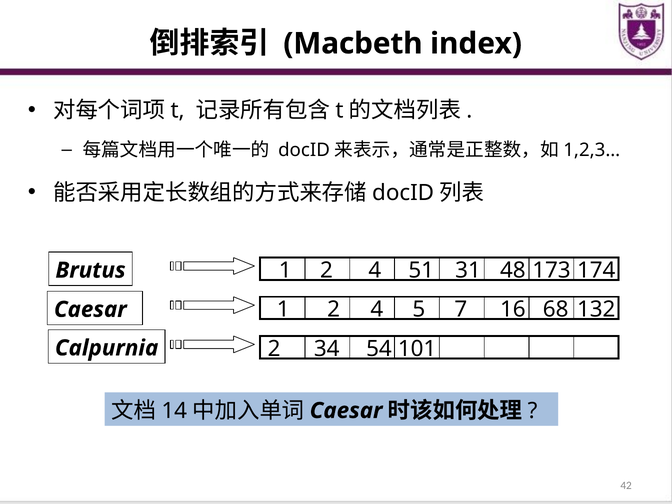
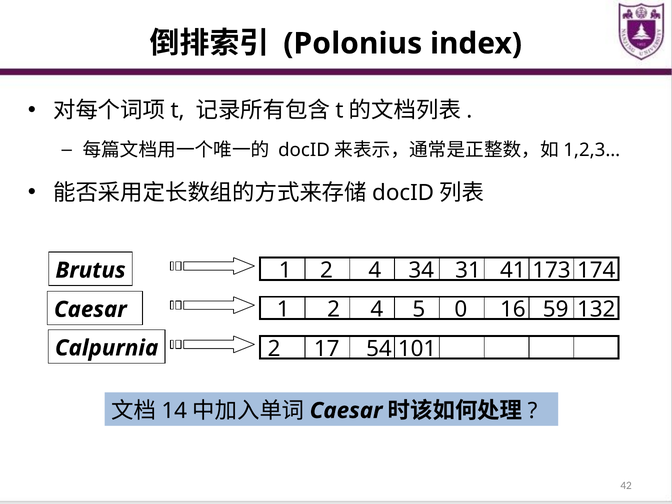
Macbeth: Macbeth -> Polonius (353, 44)
51: 51 -> 34 (421, 270)
48: 48 -> 41 (513, 270)
7: 7 -> 0 (461, 310)
68: 68 -> 59 (556, 310)
34: 34 -> 17 (327, 349)
